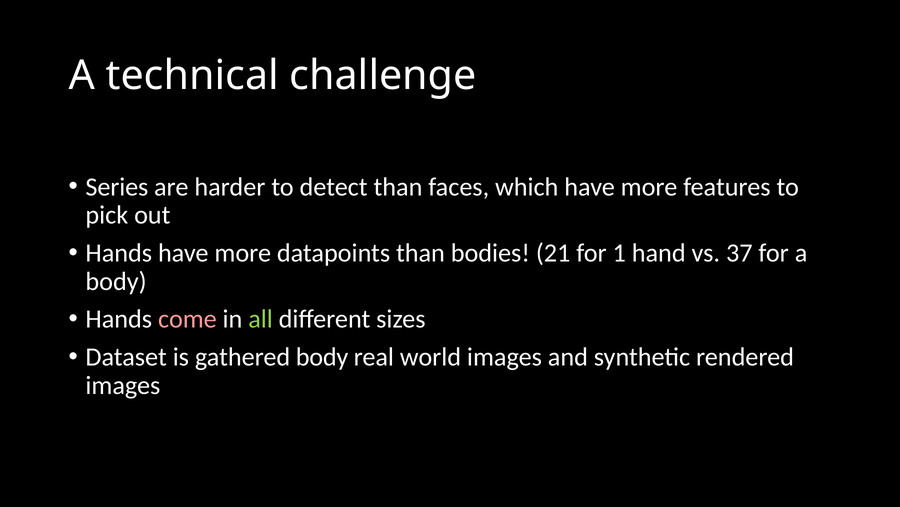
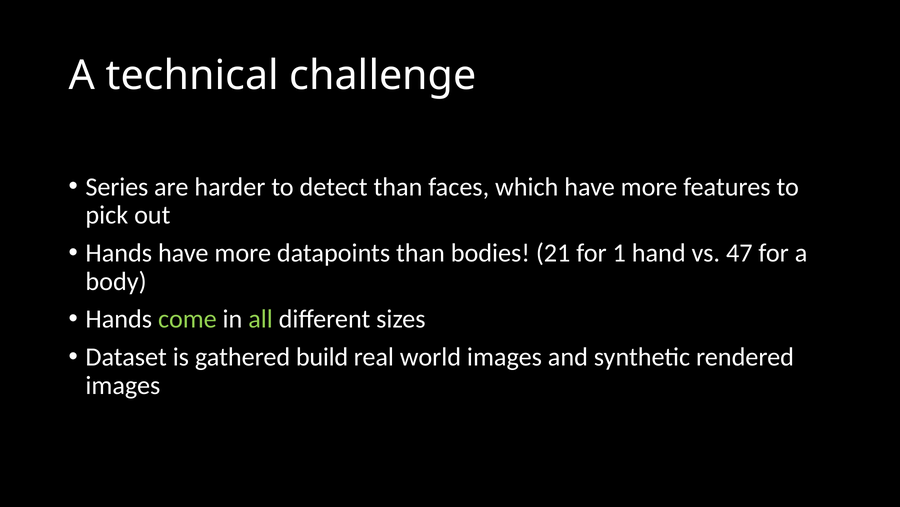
37: 37 -> 47 (739, 253)
come colour: pink -> light green (187, 319)
gathered body: body -> build (322, 356)
